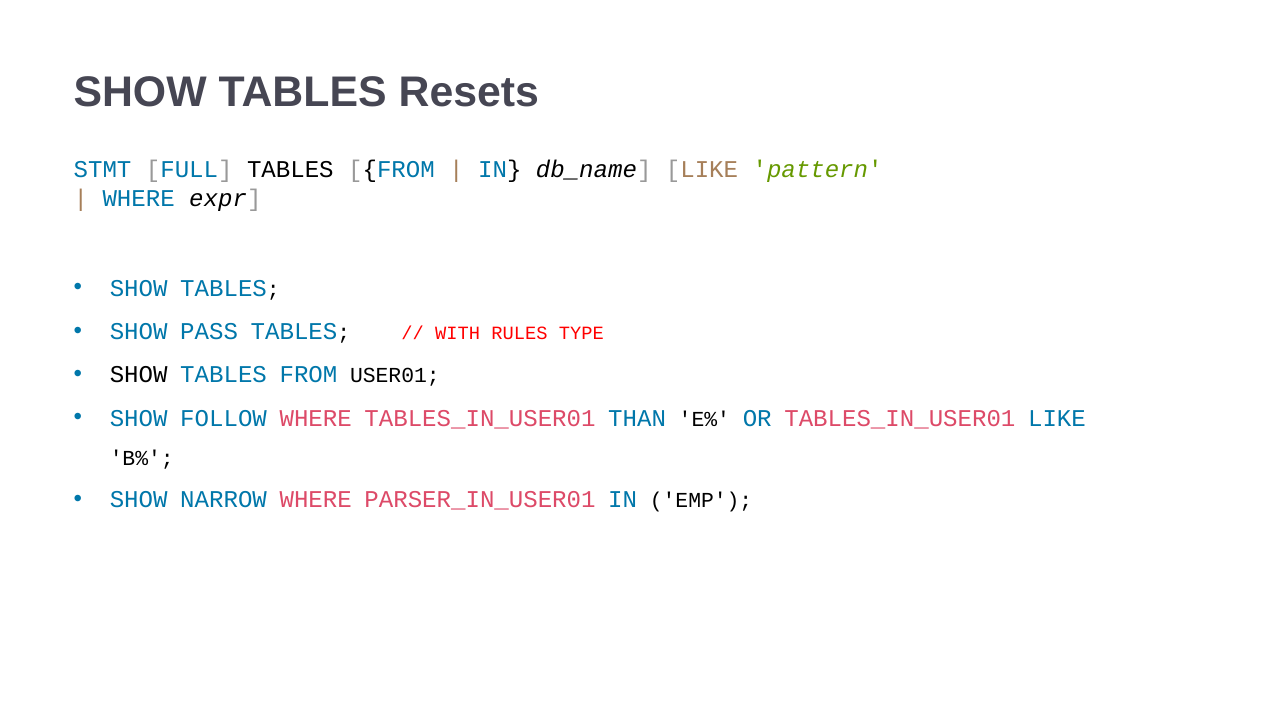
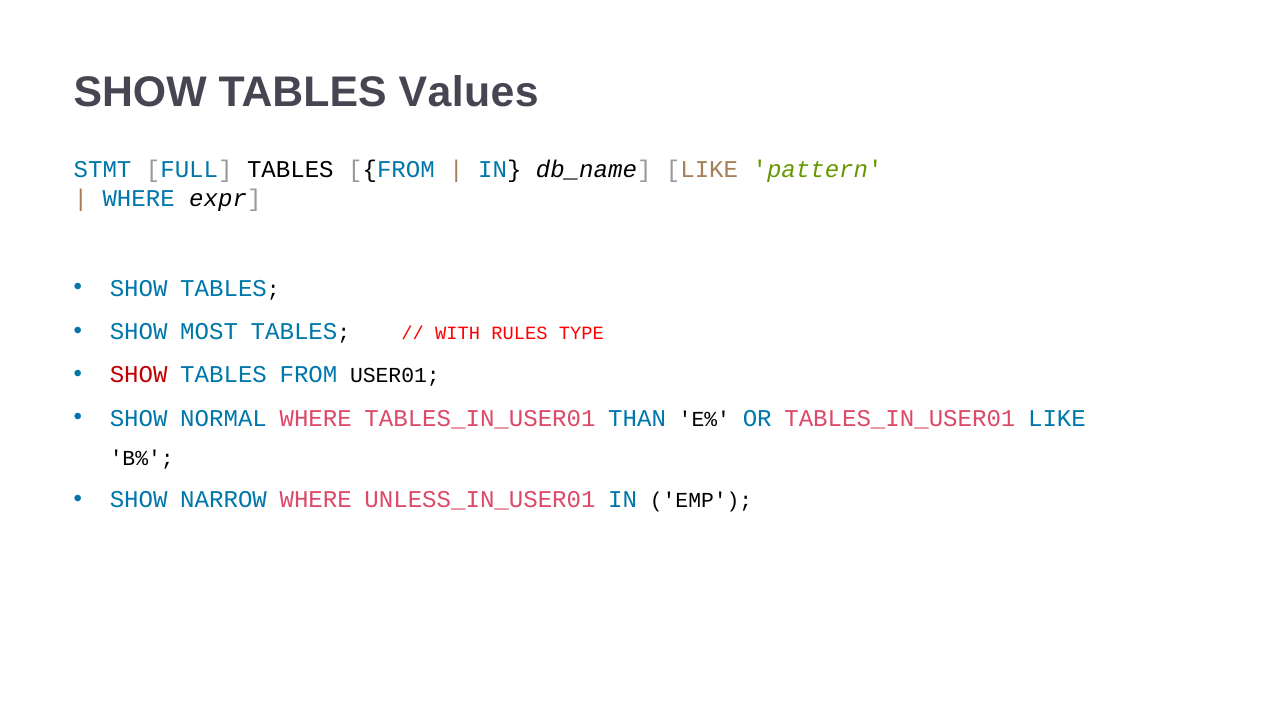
Resets: Resets -> Values (469, 93)
PASS: PASS -> MOST (209, 332)
SHOW colour: black -> red (139, 375)
FOLLOW: FOLLOW -> NORMAL (224, 418)
PARSER_IN_USER01: PARSER_IN_USER01 -> UNLESS_IN_USER01 (480, 500)
